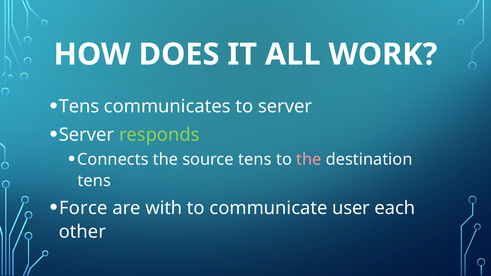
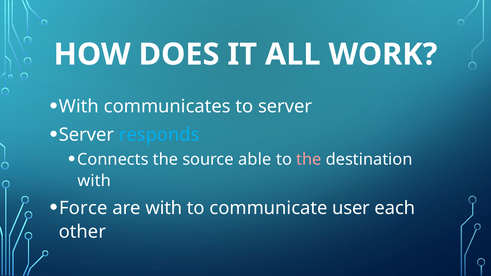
Tens: Tens -> With (79, 107)
responds colour: light green -> light blue (159, 135)
source tens: tens -> able (255, 160)
tens: tens -> with (94, 181)
